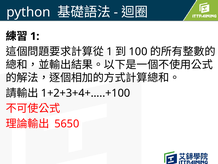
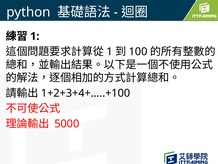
5650: 5650 -> 5000 (67, 123)
